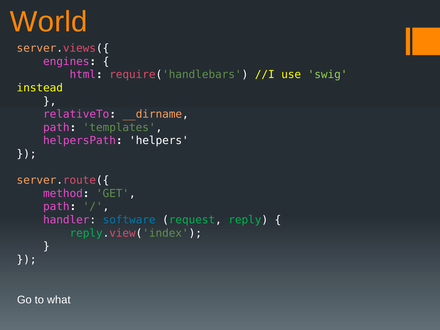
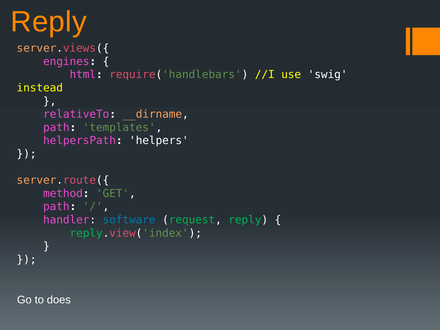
World: World -> Reply (49, 22)
swig colour: light green -> white (328, 75)
what: what -> does (59, 300)
